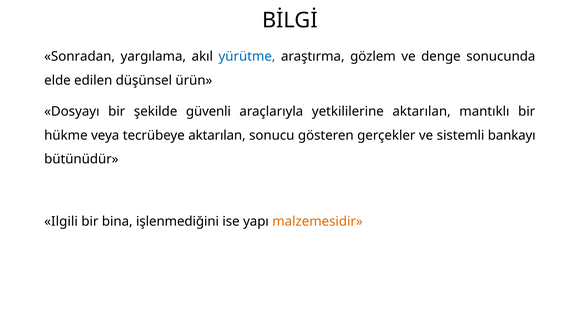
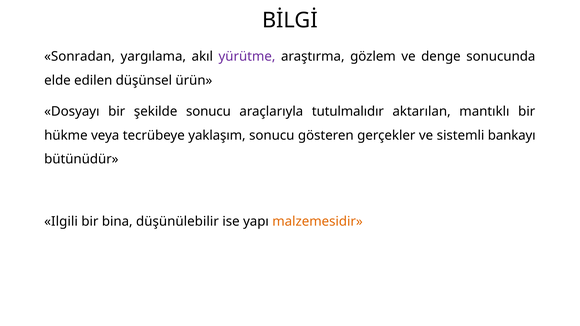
yürütme colour: blue -> purple (247, 56)
şekilde güvenli: güvenli -> sonucu (208, 112)
yetkililerine: yetkililerine -> tutulmalıdır (348, 112)
tecrübeye aktarılan: aktarılan -> yaklaşım (217, 135)
işlenmediğini: işlenmediğini -> düşünülebilir (177, 222)
